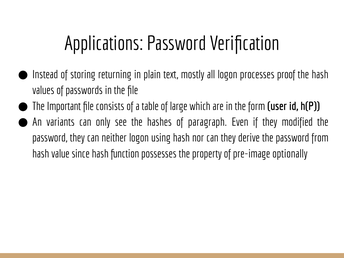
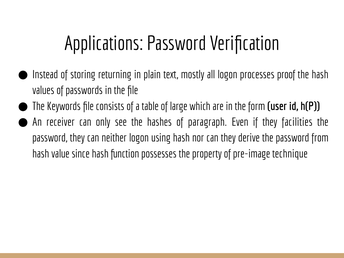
Important: Important -> Keywords (64, 106)
variants: variants -> receiver (61, 122)
modified: modified -> facilities (297, 122)
optionally: optionally -> technique (290, 154)
